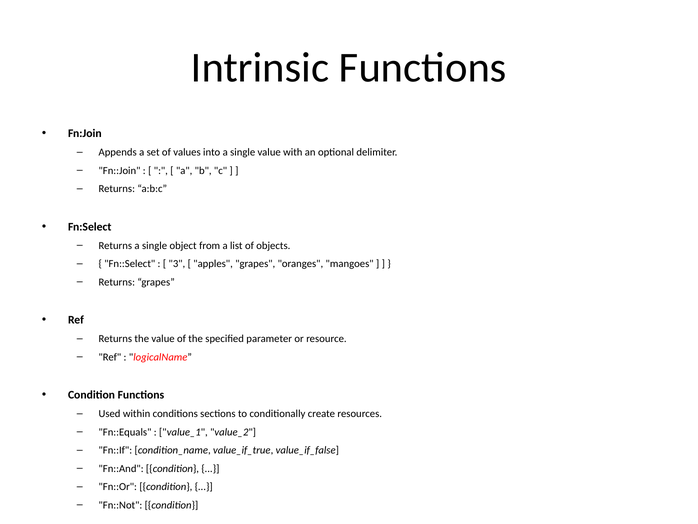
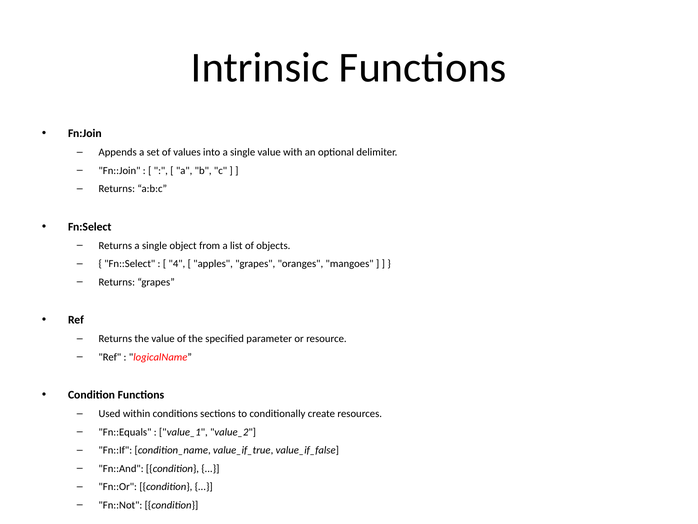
3: 3 -> 4 (177, 264)
